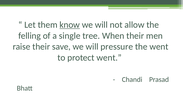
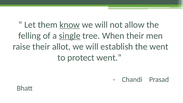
single underline: none -> present (70, 36)
save: save -> allot (61, 47)
pressure: pressure -> establish (117, 47)
